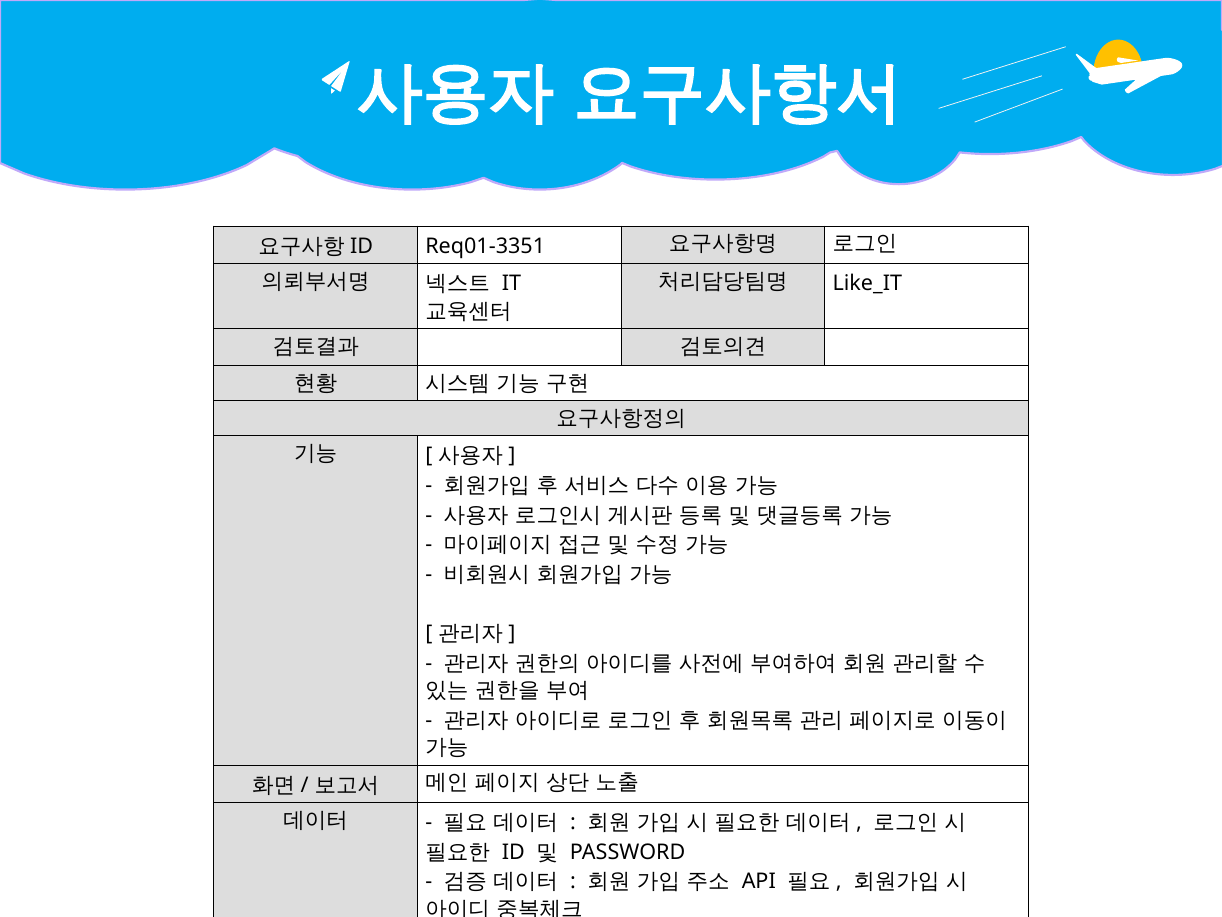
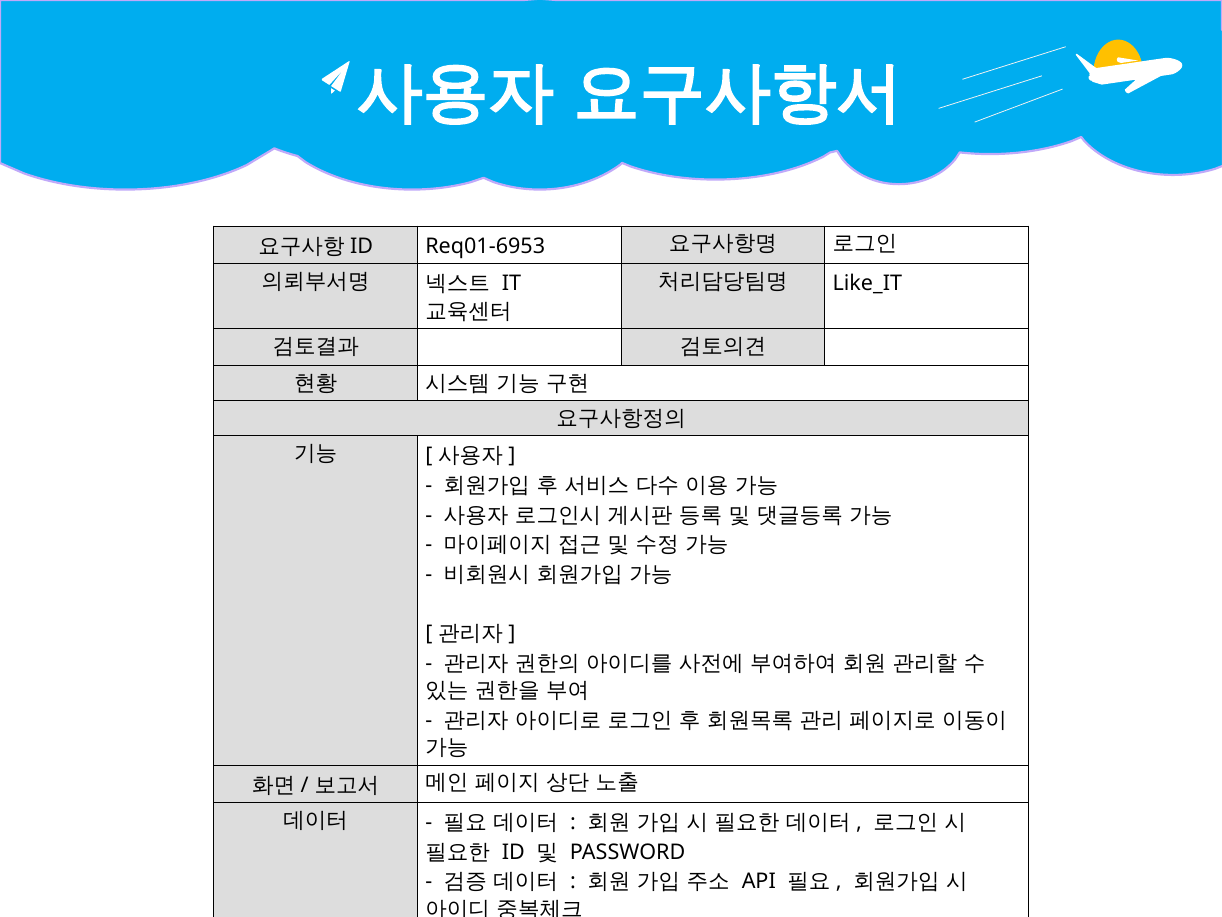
Req01-3351: Req01-3351 -> Req01-6953 (485, 246)
